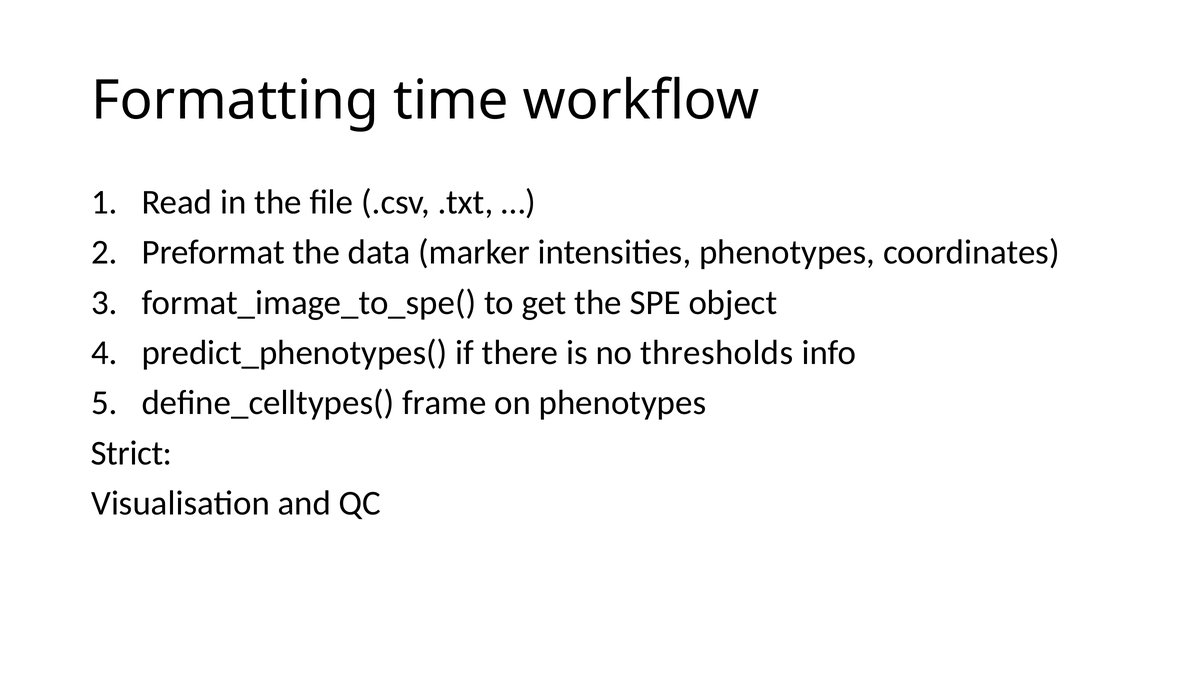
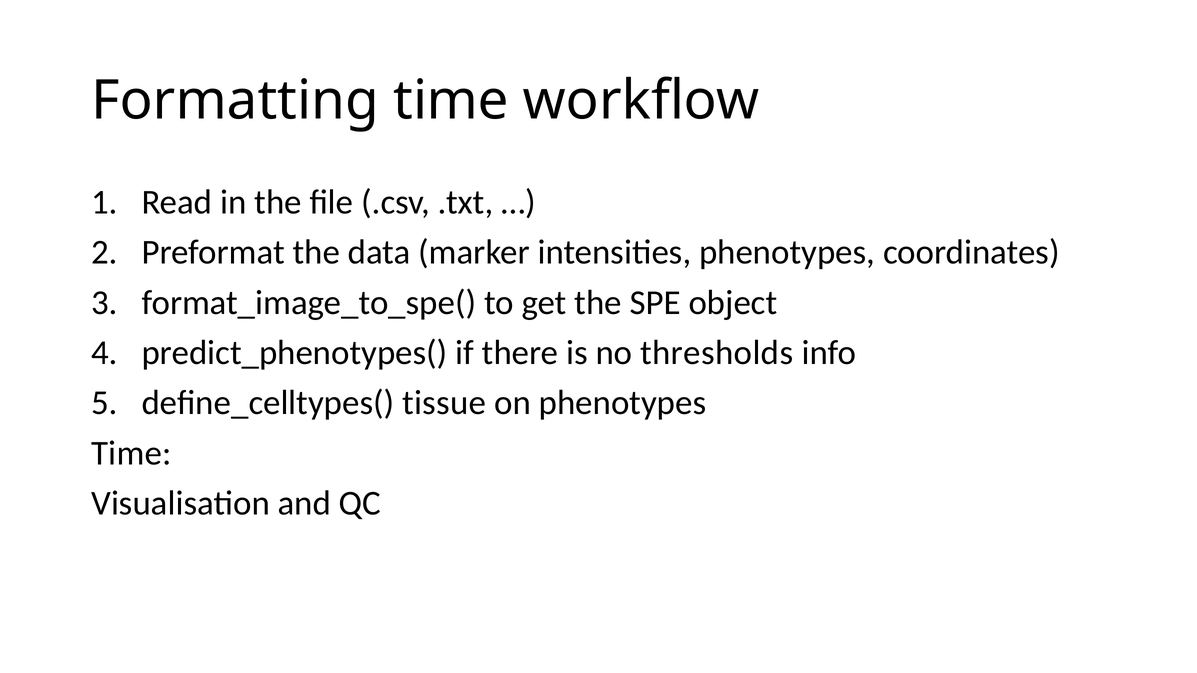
frame: frame -> tissue (444, 403)
Strict: Strict -> Time (131, 453)
